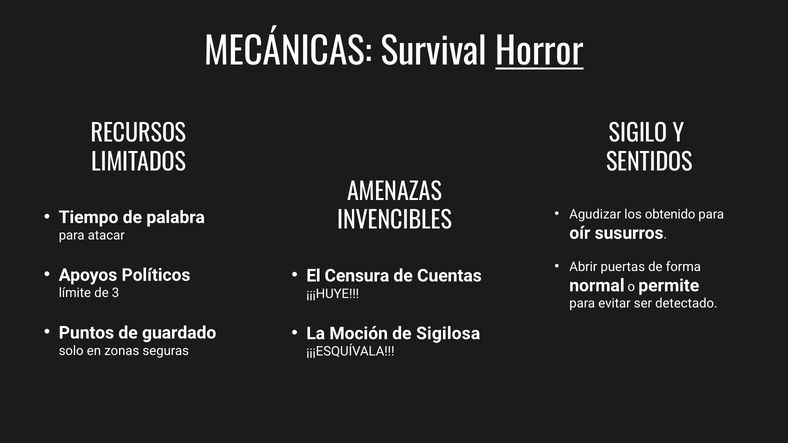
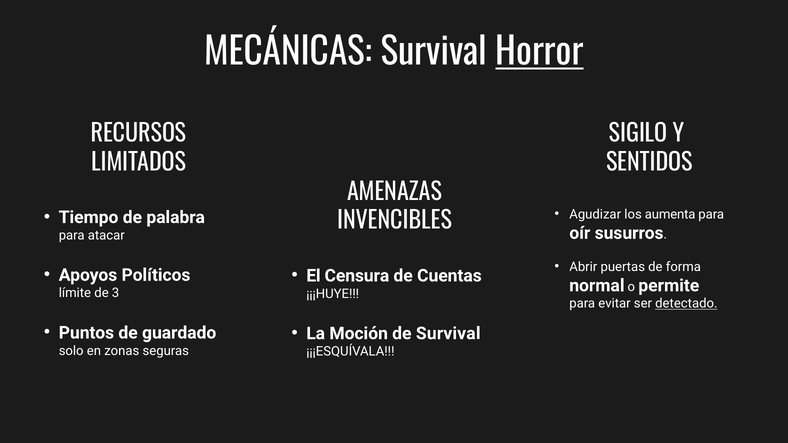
obtenido: obtenido -> aumenta (670, 214)
detectado underline: none -> present (686, 304)
de Sigilosa: Sigilosa -> Survival (448, 334)
